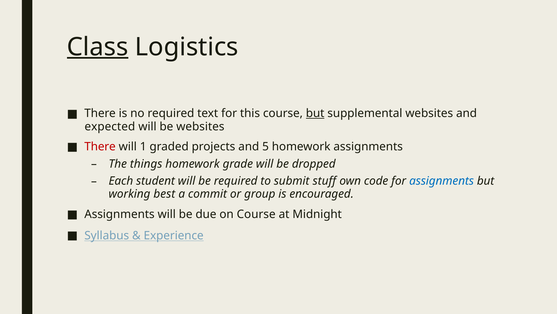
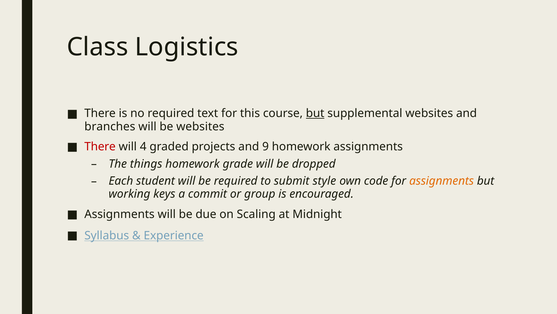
Class underline: present -> none (98, 47)
expected: expected -> branches (110, 126)
1: 1 -> 4 (143, 146)
5: 5 -> 9 (265, 146)
stuff: stuff -> style (324, 181)
assignments colour: blue -> orange (442, 181)
best: best -> keys (164, 194)
on Course: Course -> Scaling (256, 214)
